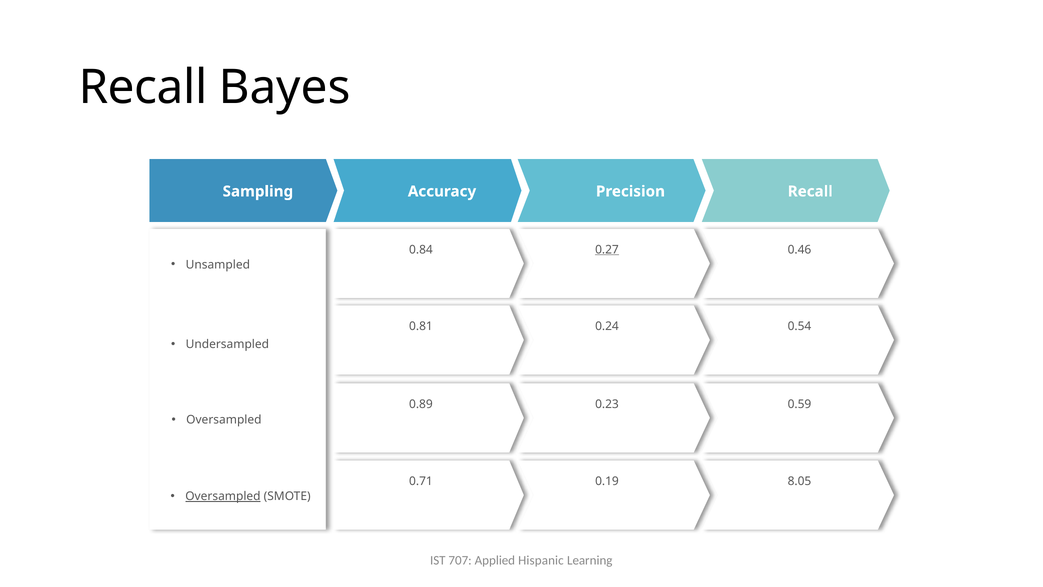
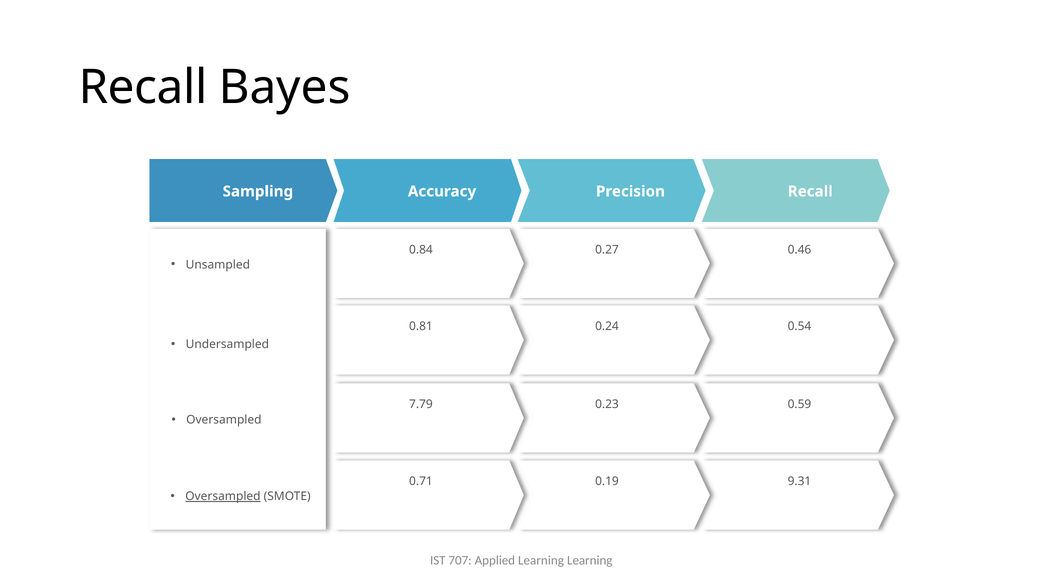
0.27 underline: present -> none (607, 249)
0.89: 0.89 -> 7.79 (421, 404)
8.05: 8.05 -> 9.31 (799, 481)
Applied Hispanic: Hispanic -> Learning (541, 560)
